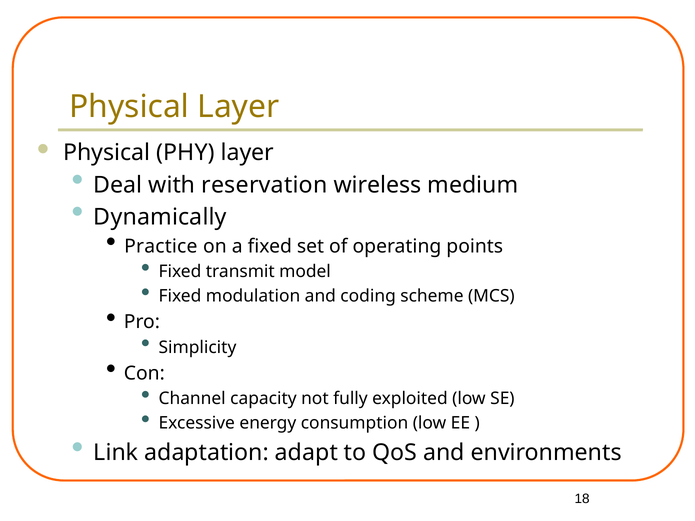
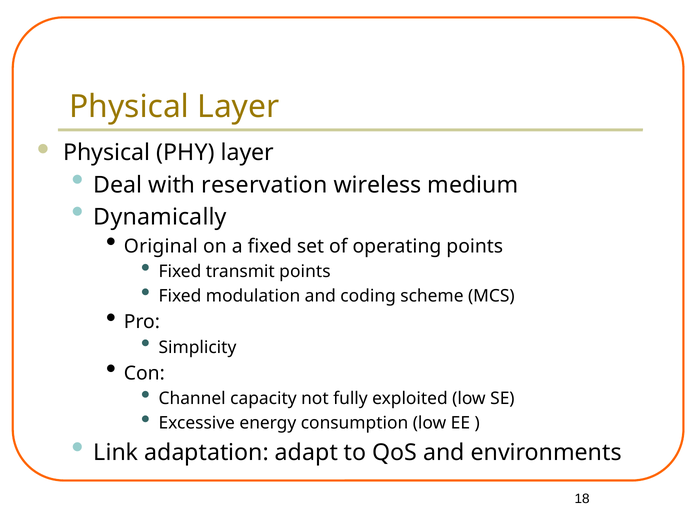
Practice: Practice -> Original (161, 247)
transmit model: model -> points (305, 272)
